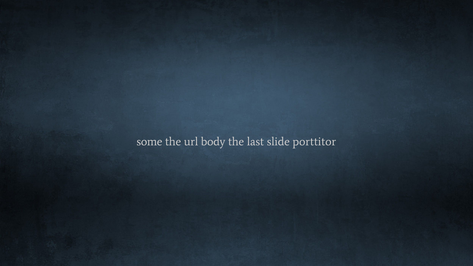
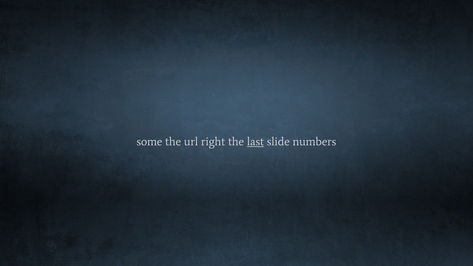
body: body -> right (213, 141)
last underline: none -> present (255, 141)
porttitor: porttitor -> numbers (314, 141)
